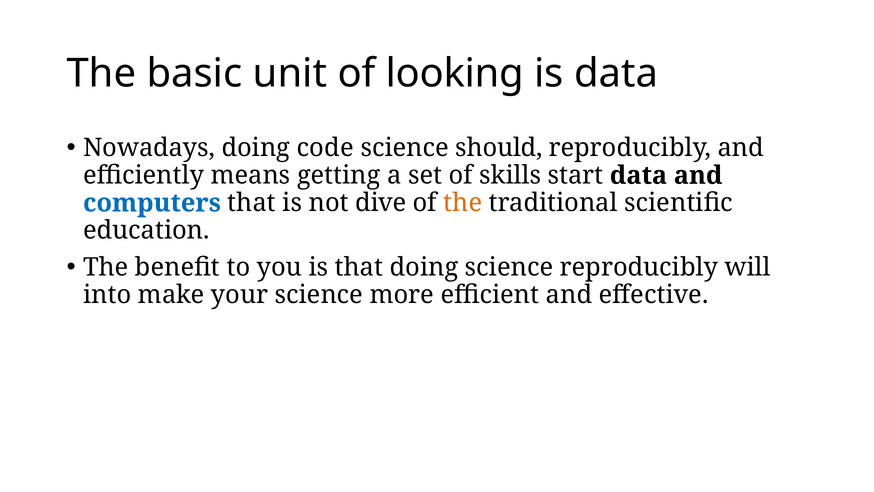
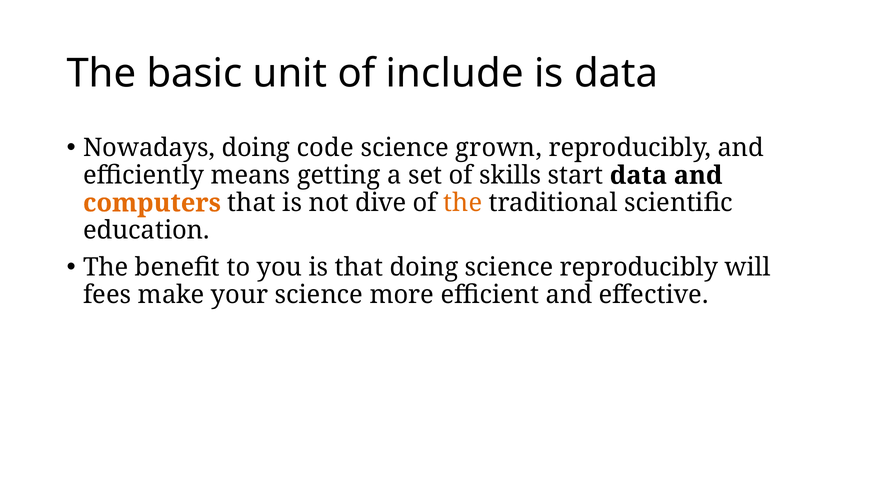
looking: looking -> include (455, 73)
should: should -> grown (499, 148)
computers colour: blue -> orange (152, 203)
into: into -> fees (107, 295)
